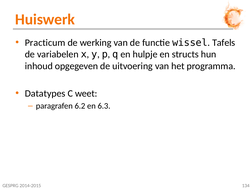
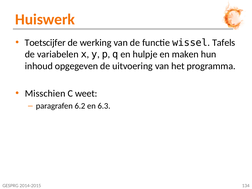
Practicum: Practicum -> Toetscijfer (45, 43)
structs: structs -> maken (185, 54)
Datatypes: Datatypes -> Misschien (45, 93)
